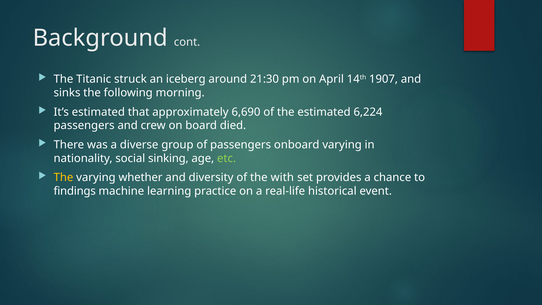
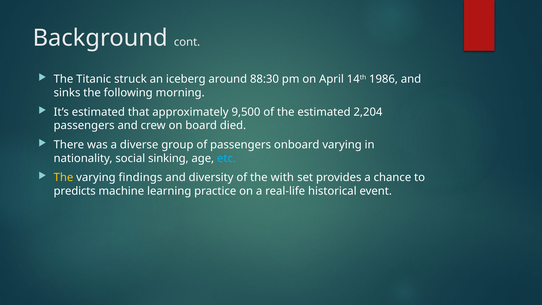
21:30: 21:30 -> 88:30 (264, 79)
1907: 1907 -> 1986 (383, 79)
6,690: 6,690 -> 9,500 (246, 112)
6,224: 6,224 -> 2,204 (368, 112)
etc colour: light green -> light blue (227, 158)
whether: whether -> findings (140, 178)
findings: findings -> predicts (75, 191)
